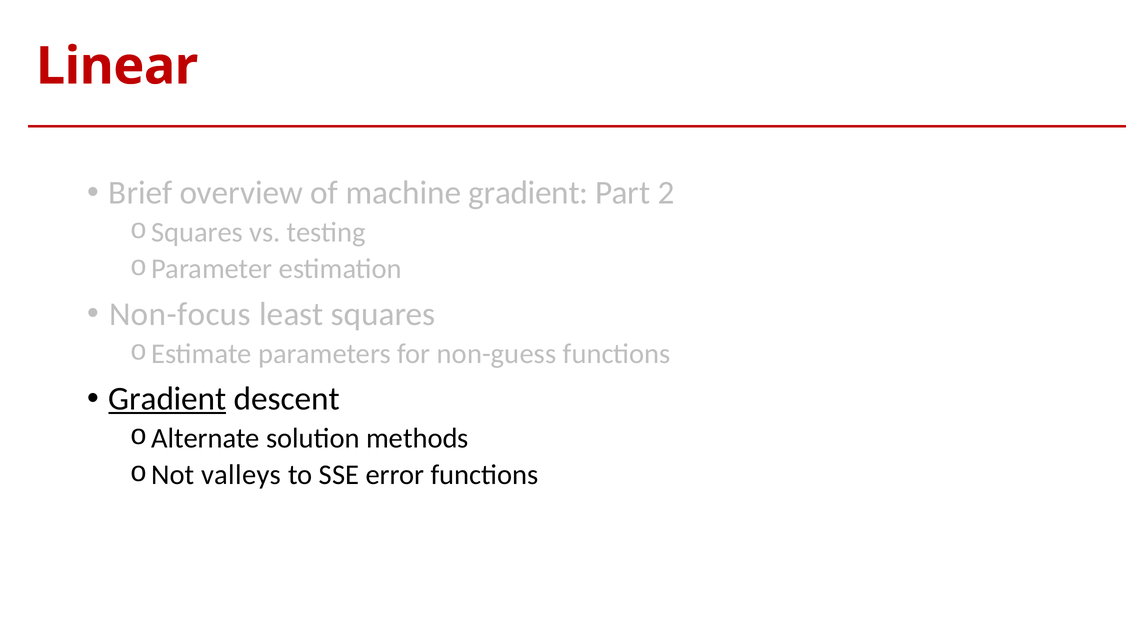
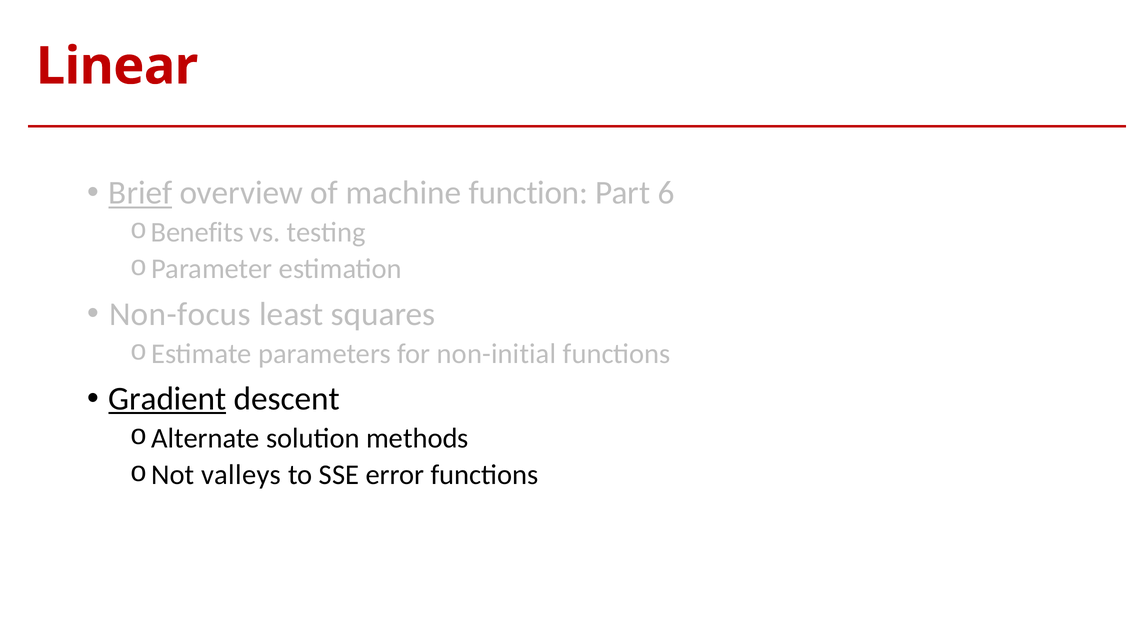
Brief underline: none -> present (140, 193)
machine gradient: gradient -> function (528, 193)
2: 2 -> 6 (666, 193)
Squares: Squares -> Benefits (197, 232)
non-guess: non-guess -> non-initial (497, 354)
